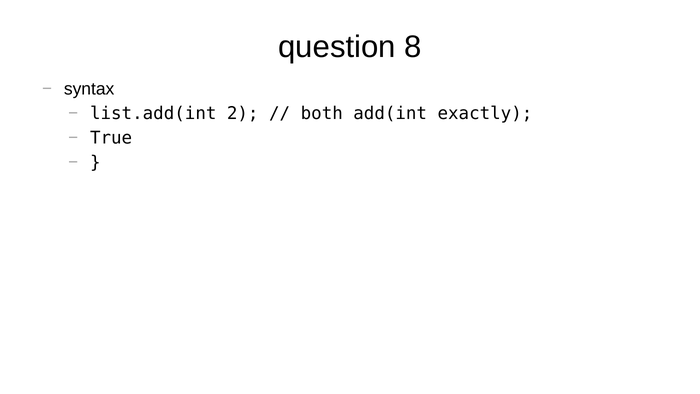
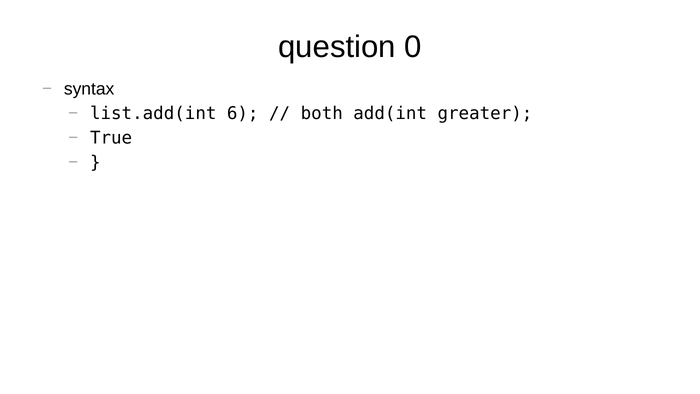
8: 8 -> 0 (413, 47)
2: 2 -> 6 (243, 113)
exactly: exactly -> greater (485, 113)
